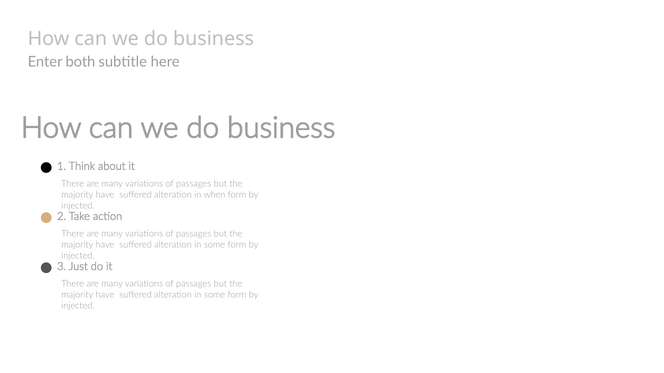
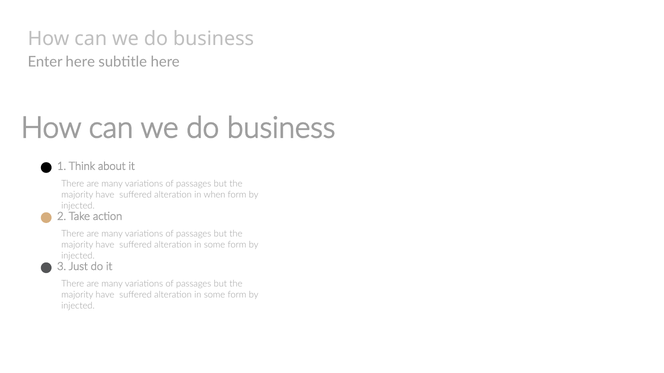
Enter both: both -> here (80, 62)
